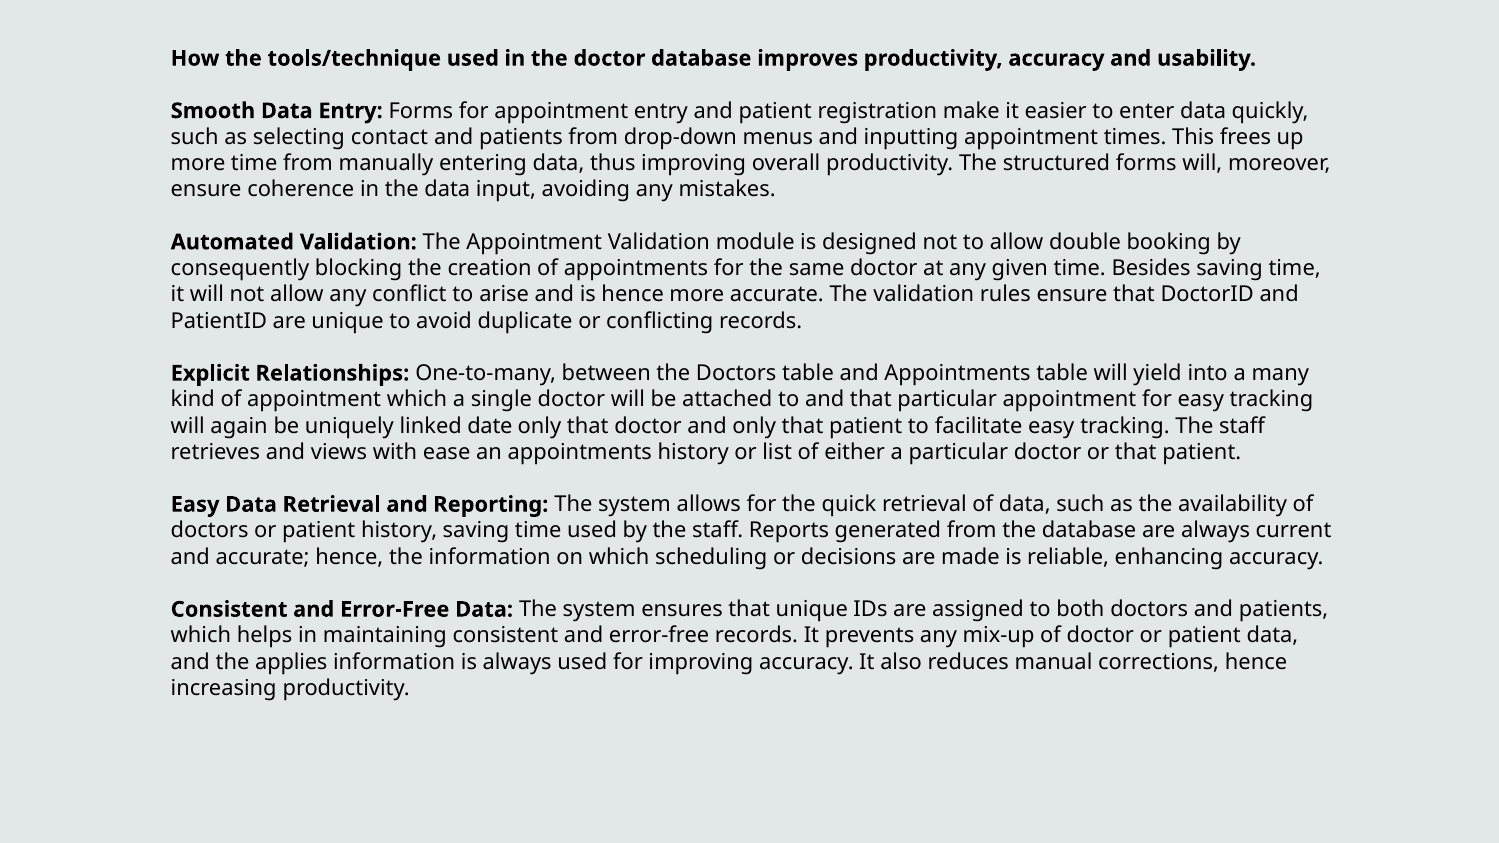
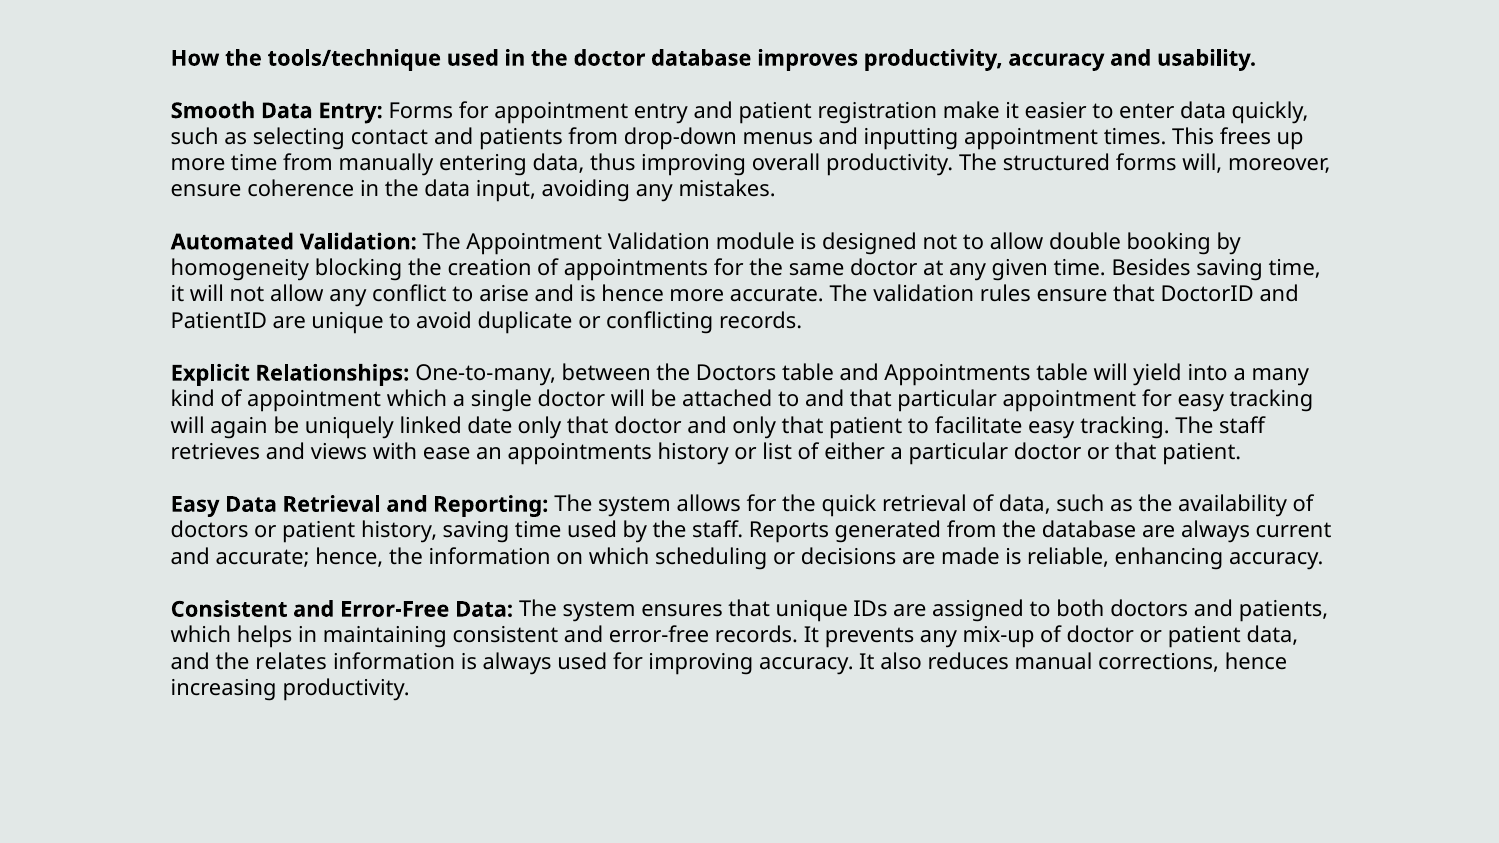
consequently: consequently -> homogeneity (240, 268)
applies: applies -> relates (291, 662)
